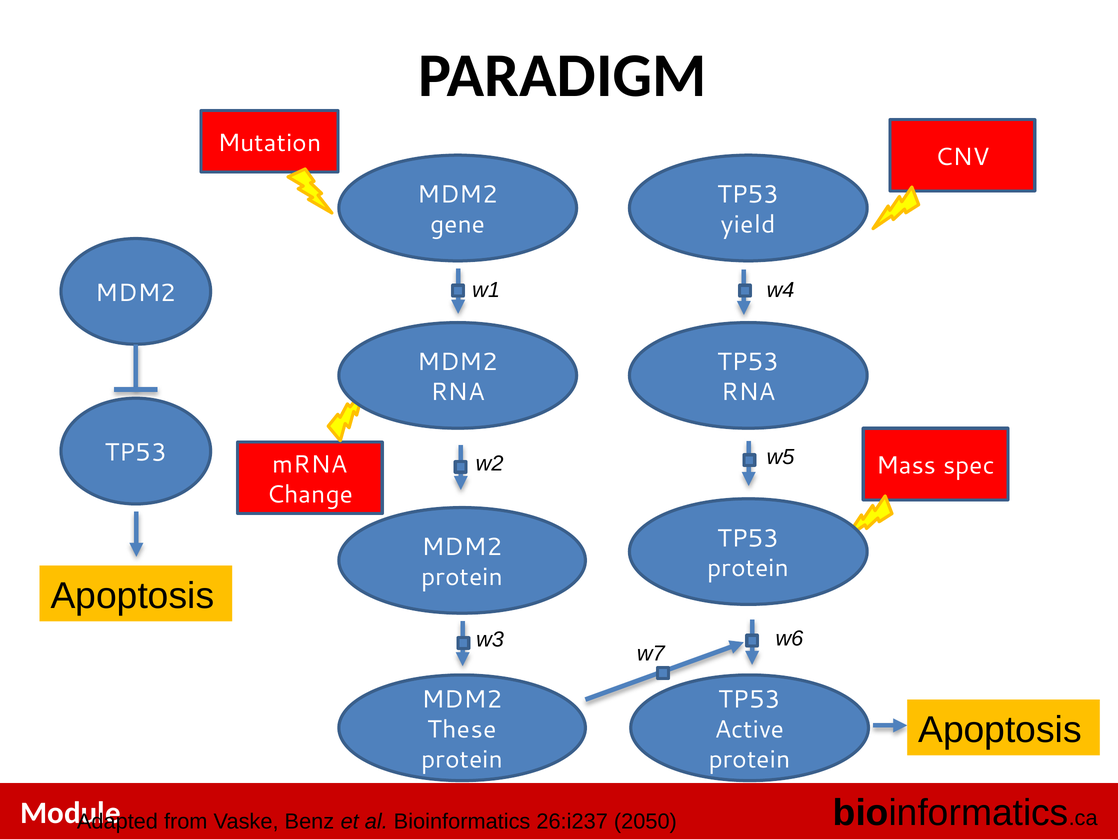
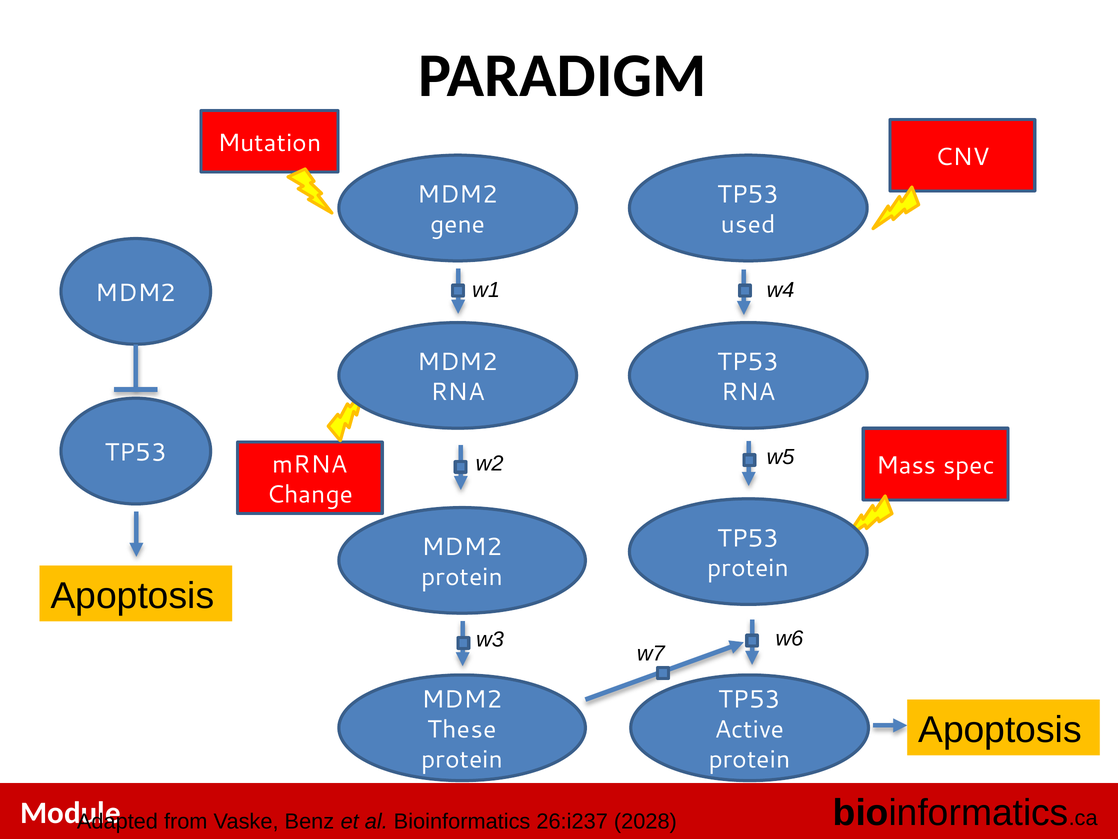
yield: yield -> used (748, 224)
2050: 2050 -> 2028 (645, 821)
